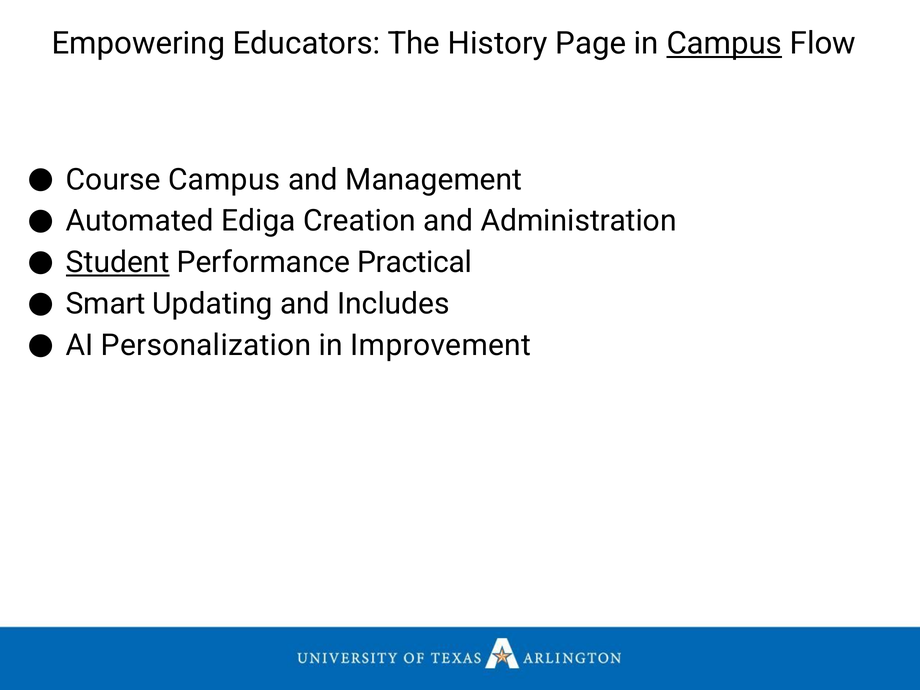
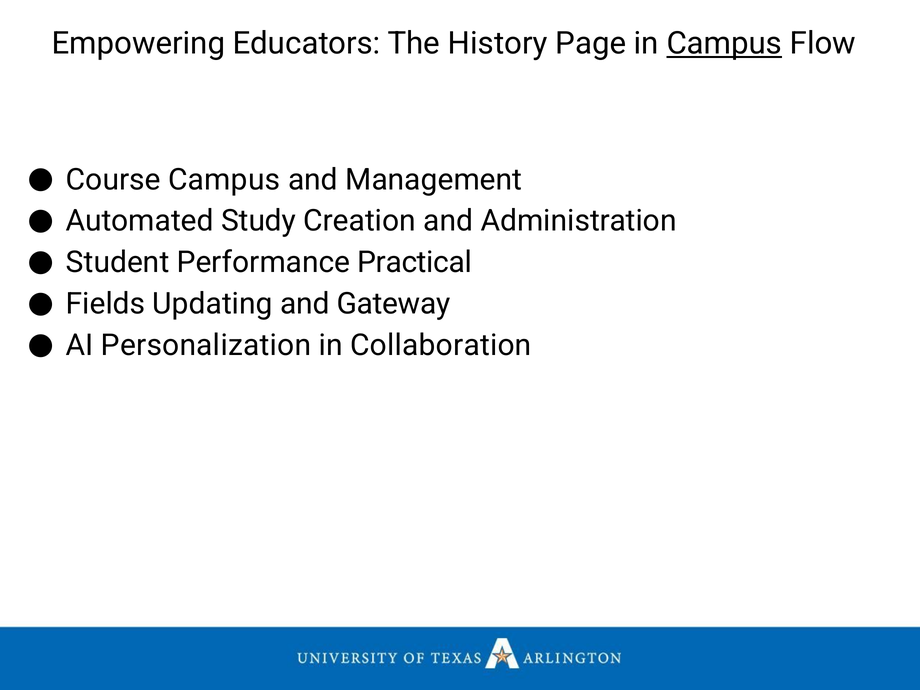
Ediga: Ediga -> Study (259, 221)
Student underline: present -> none (118, 262)
Smart: Smart -> Fields (106, 304)
Includes: Includes -> Gateway (394, 304)
Improvement: Improvement -> Collaboration (441, 345)
